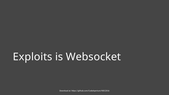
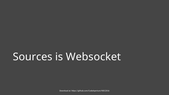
Exploits: Exploits -> Sources (33, 57)
